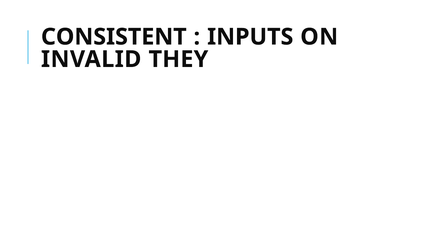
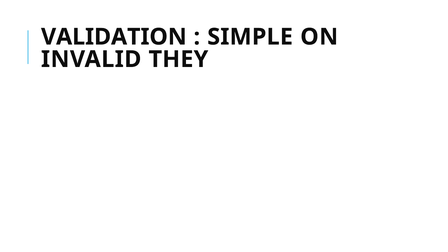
CONSISTENT: CONSISTENT -> VALIDATION (114, 37)
INPUTS: INPUTS -> SIMPLE (250, 37)
